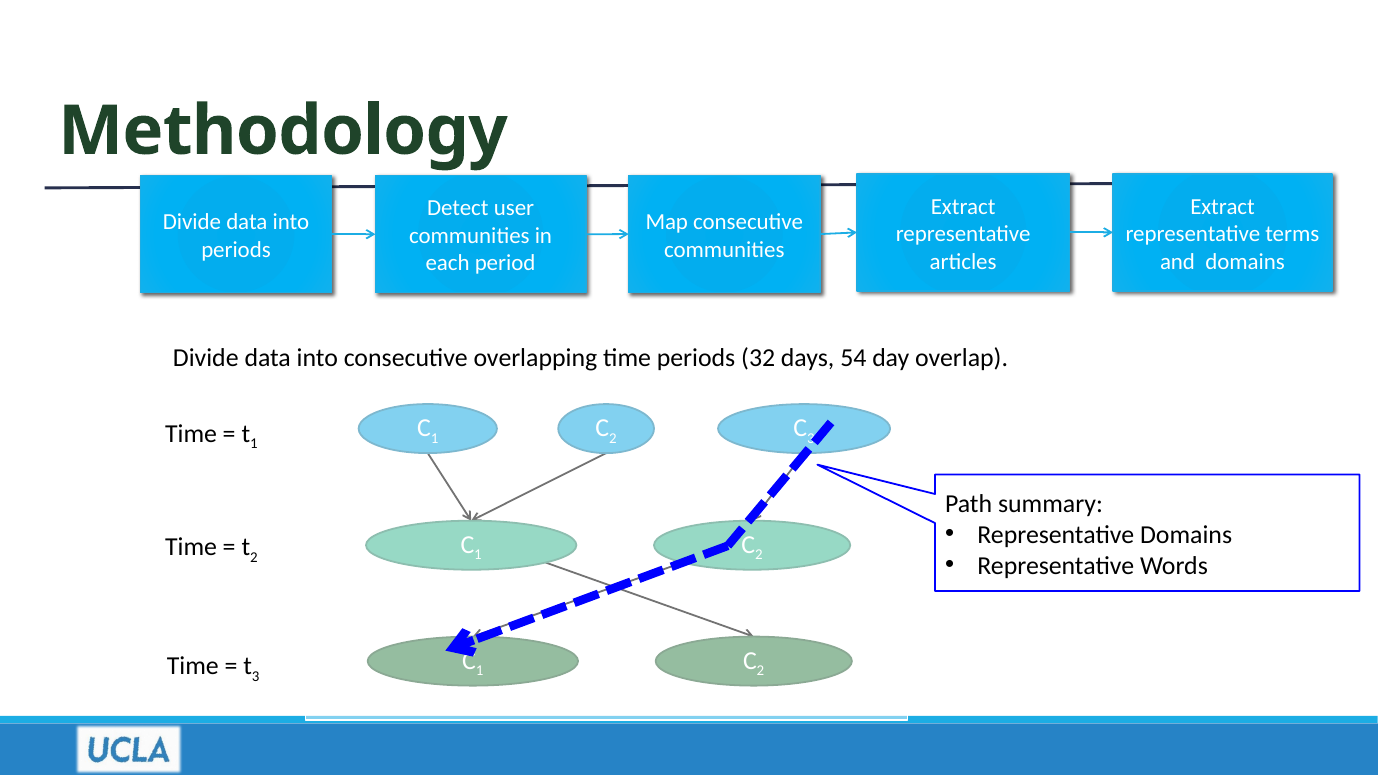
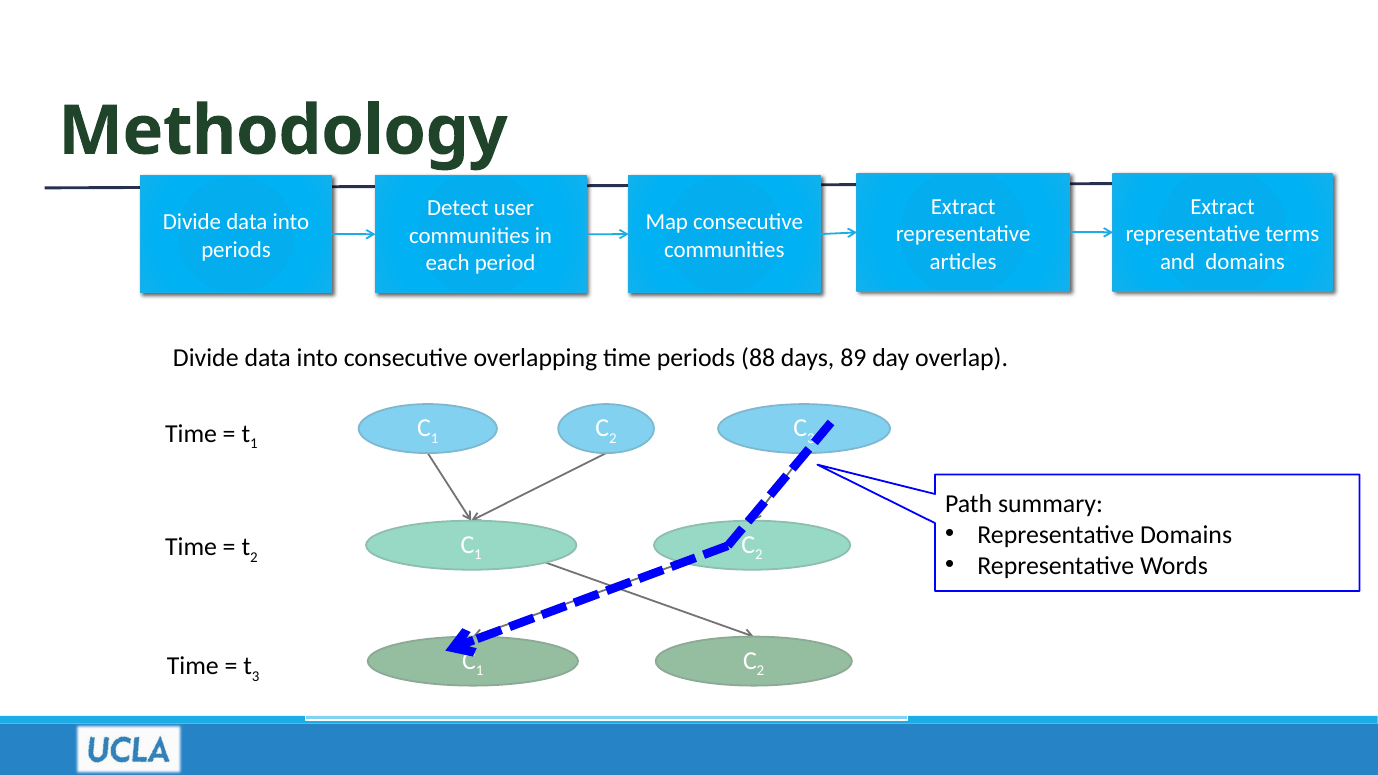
32: 32 -> 88 (758, 358)
54: 54 -> 89 (853, 358)
